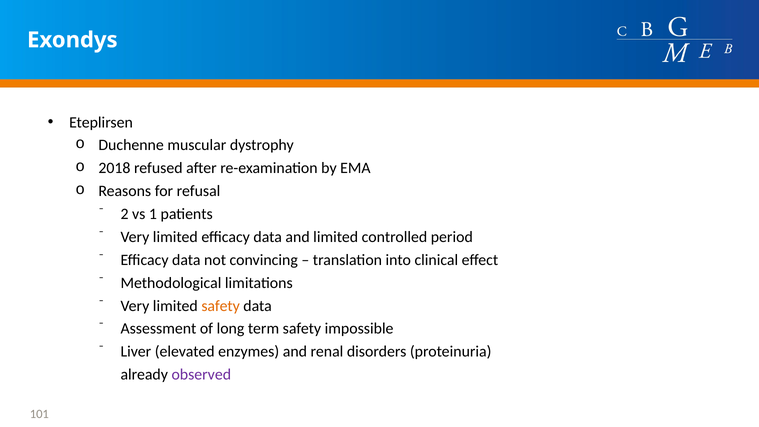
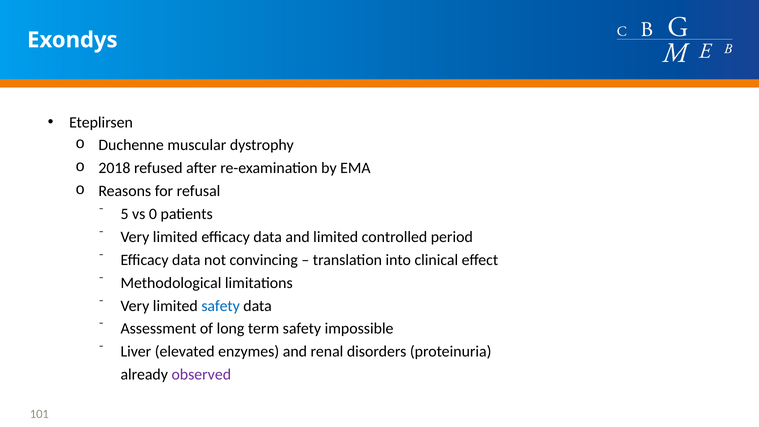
2: 2 -> 5 (125, 214)
1: 1 -> 0 (153, 214)
safety colour: orange -> blue (221, 306)
